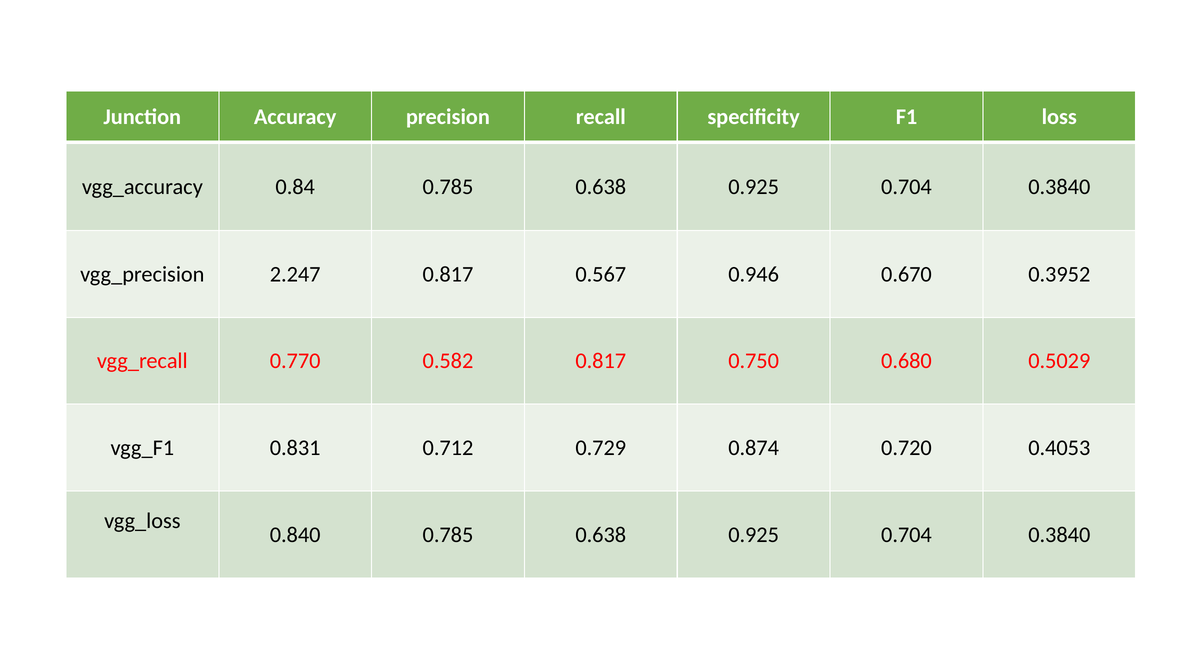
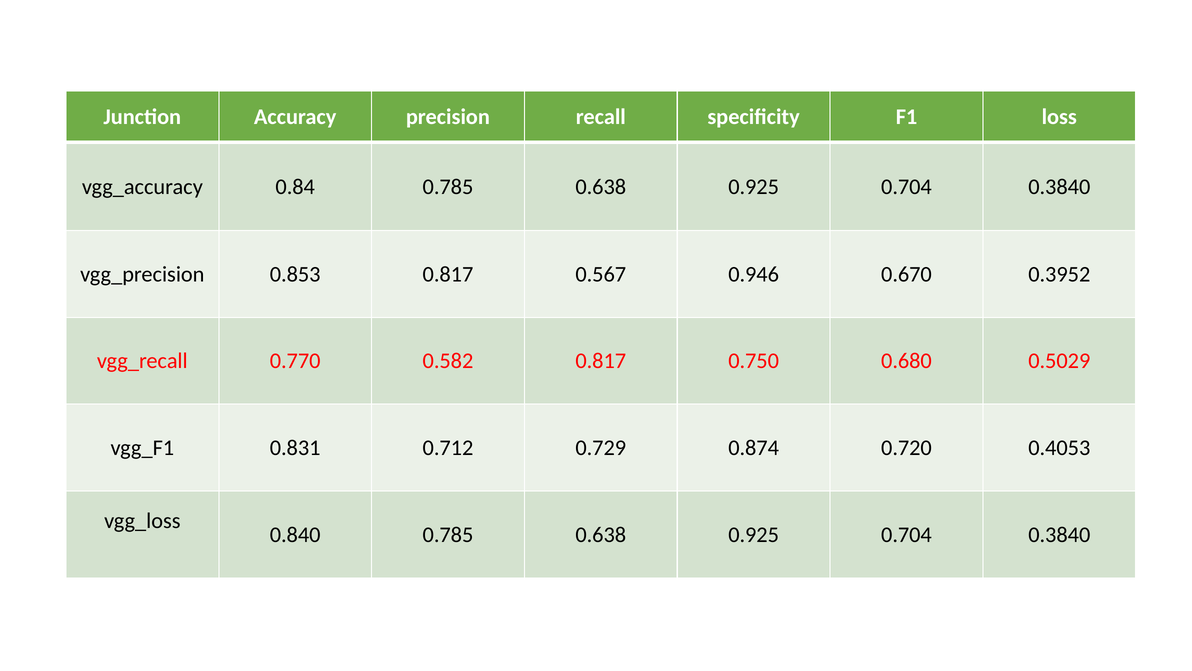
2.247: 2.247 -> 0.853 (295, 274)
